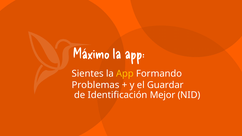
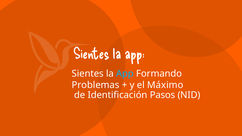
Máximo: Máximo -> Sientes (91, 54)
App colour: yellow -> light blue (125, 74)
Guardar: Guardar -> Máximo (165, 85)
Mejor: Mejor -> Pasos (163, 95)
